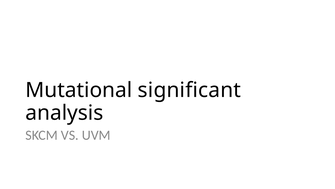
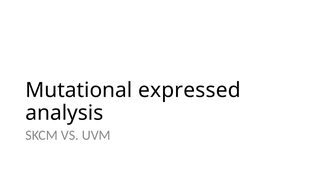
significant: significant -> expressed (189, 90)
